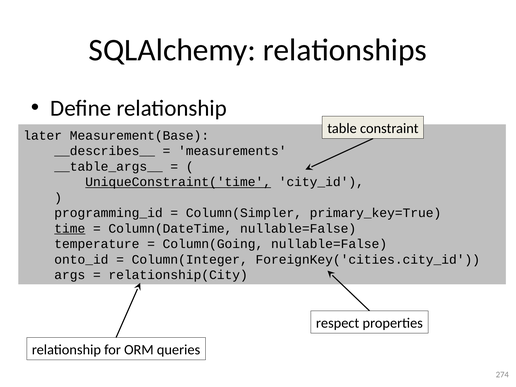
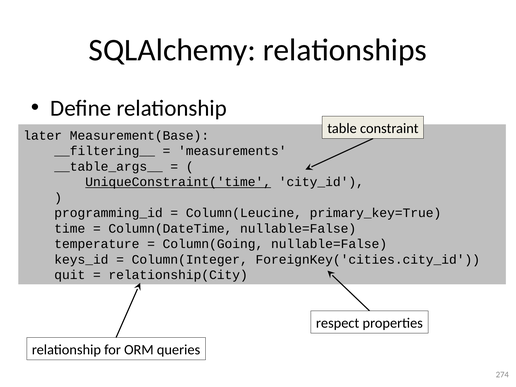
__describes__: __describes__ -> __filtering__ (105, 151)
Column(Simpler: Column(Simpler -> Column(Leucine (244, 213)
time underline: present -> none (70, 228)
onto_id: onto_id -> keys_id (81, 259)
args: args -> quit (70, 275)
